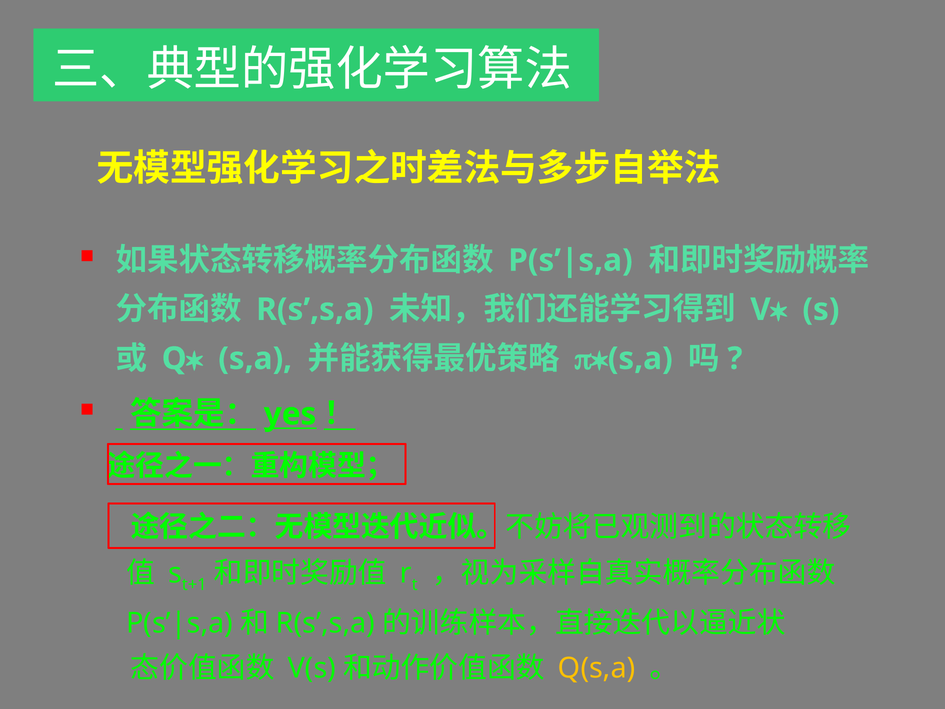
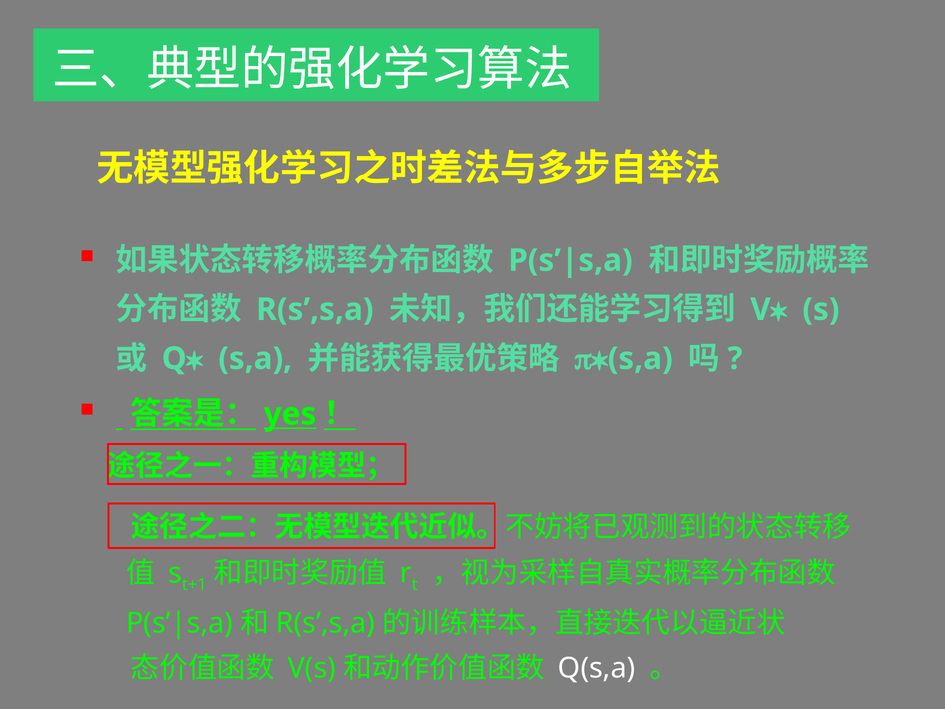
Q(s,a colour: yellow -> white (597, 668)
